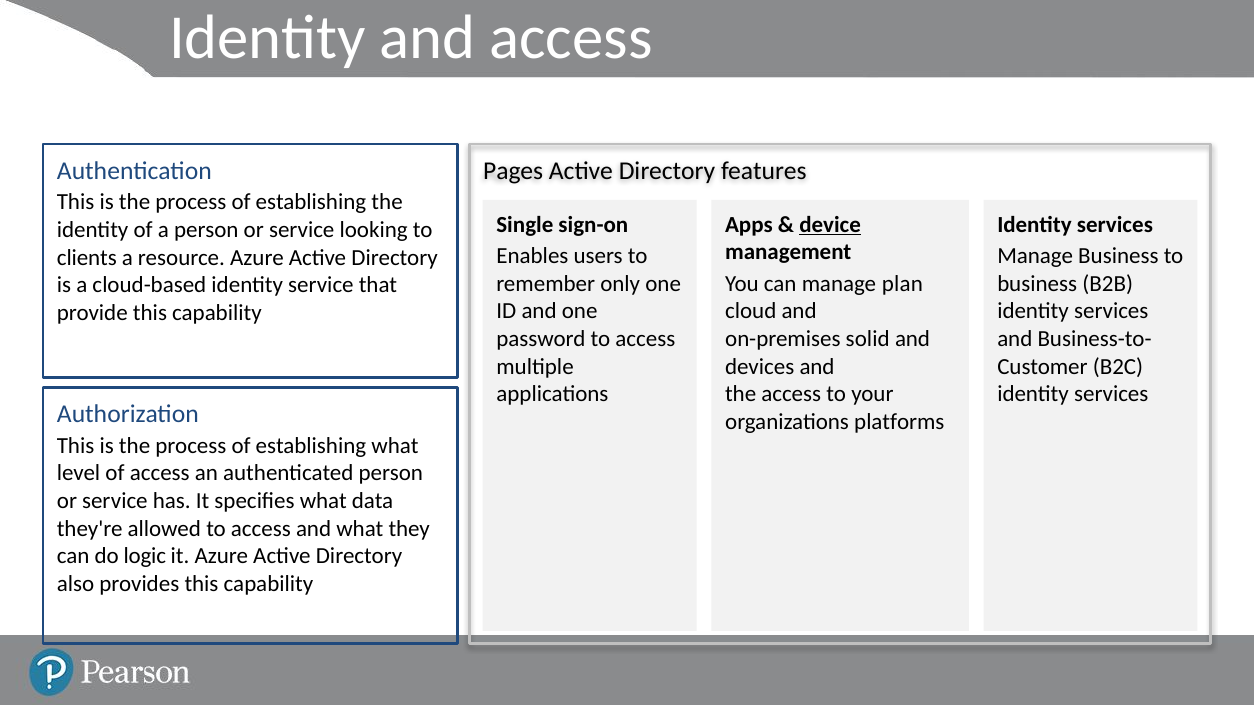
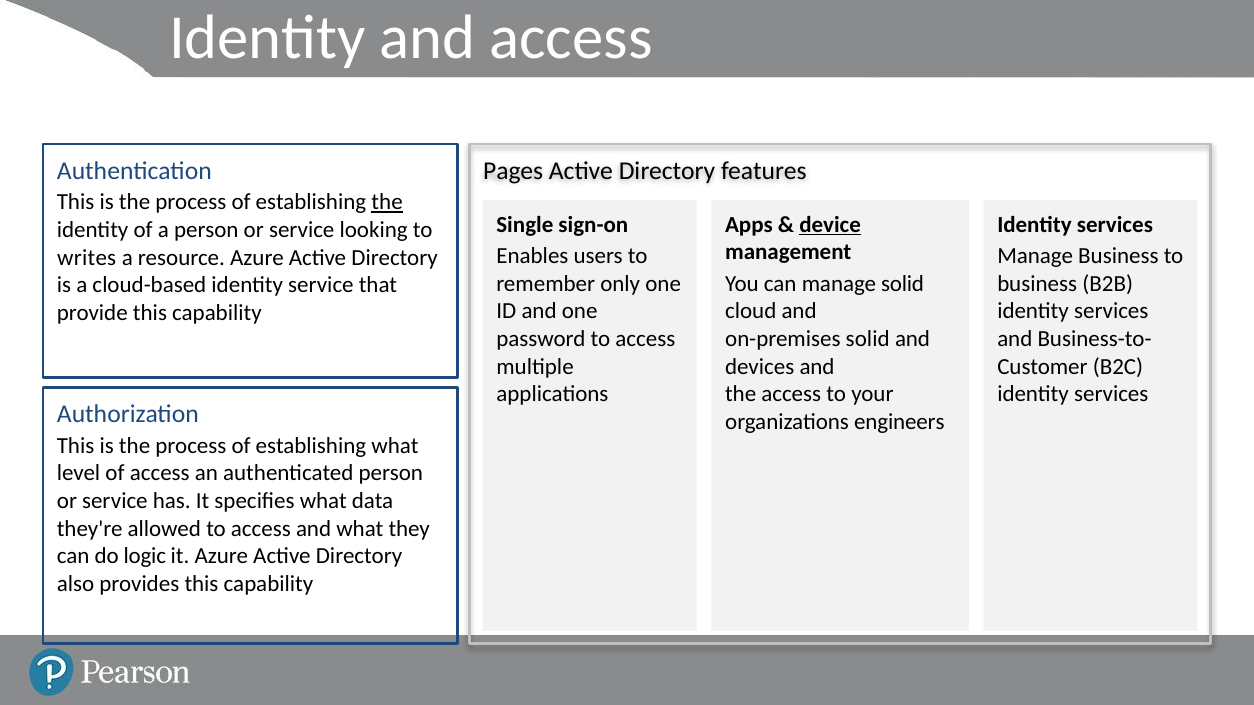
the underline: none -> present (387, 202)
clients: clients -> writes (87, 258)
manage plan: plan -> solid (903, 284)
platforms: platforms -> engineers (899, 422)
